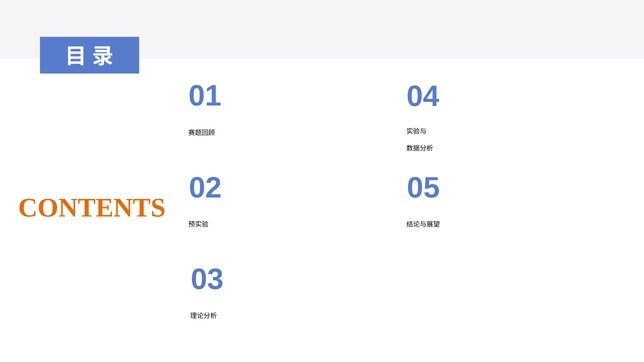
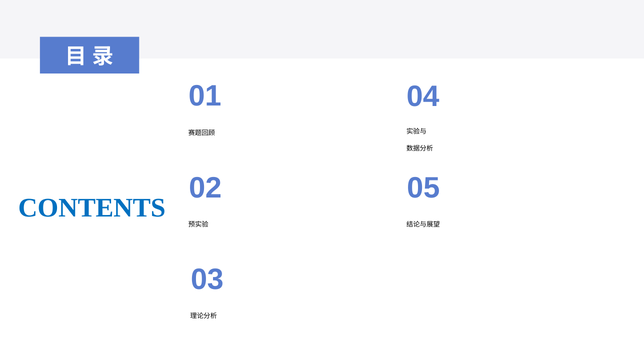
CONTENTS colour: orange -> blue (92, 208)
